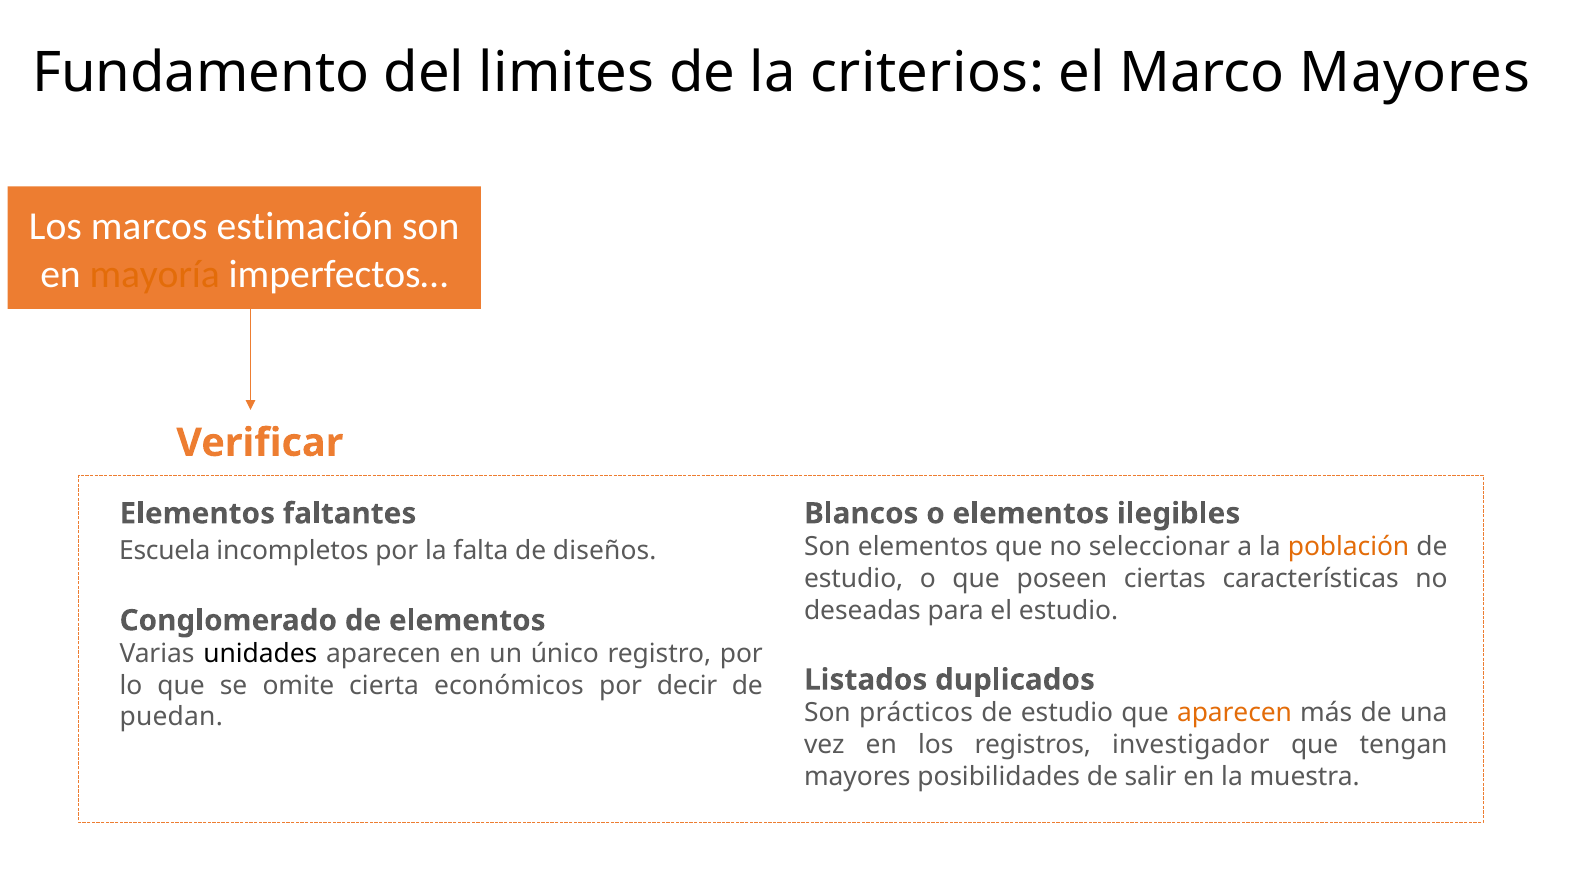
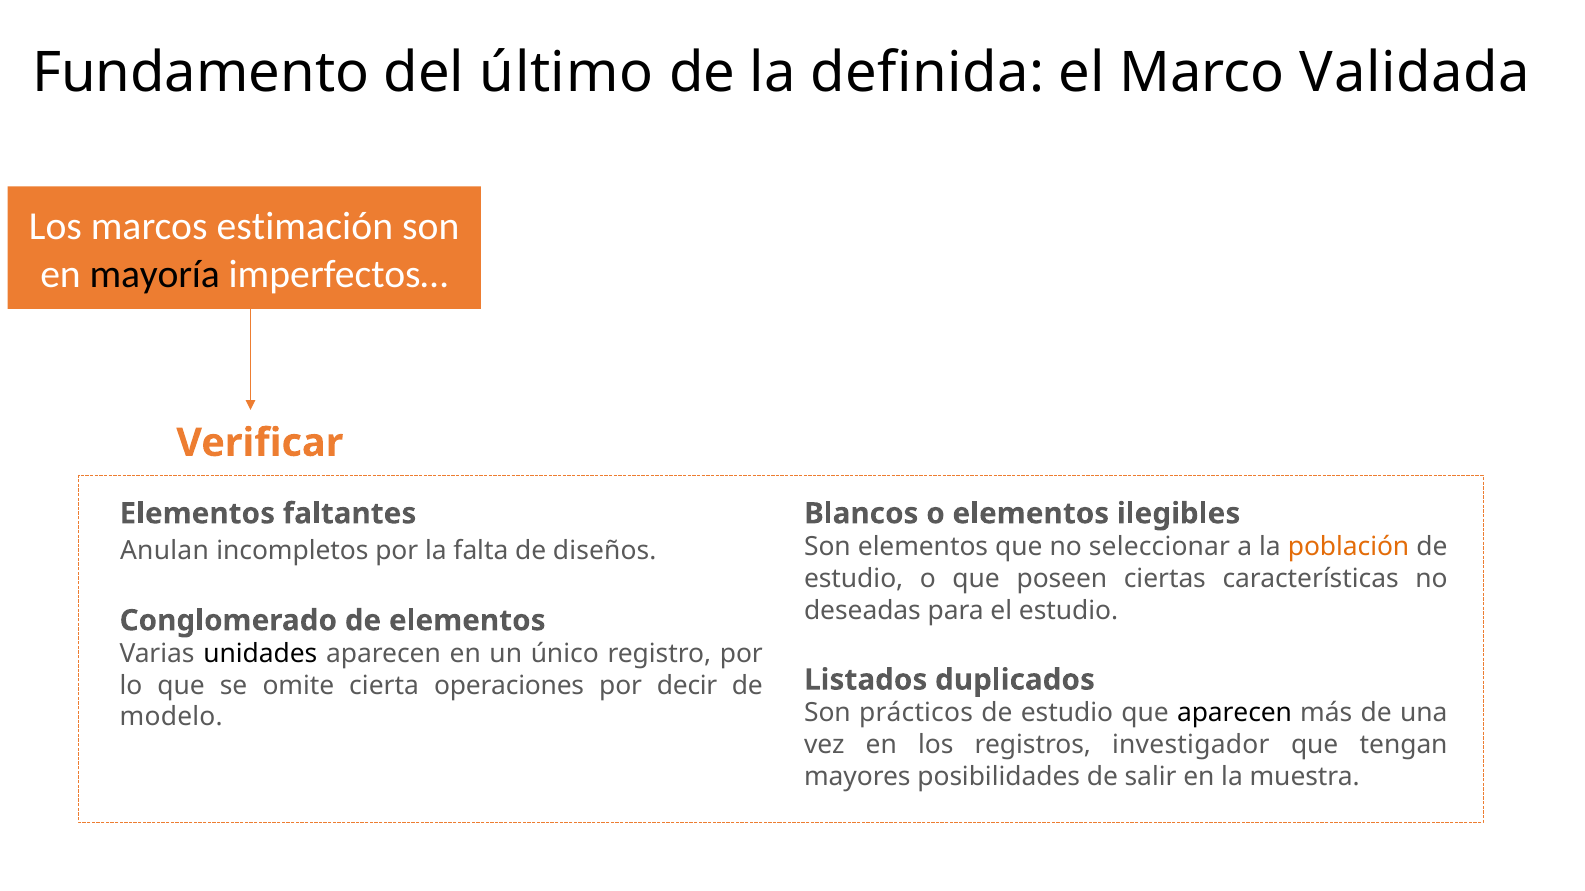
limites: limites -> último (566, 73)
criterios: criterios -> definida (927, 73)
Marco Mayores: Mayores -> Validada (1415, 73)
mayoría colour: orange -> black (155, 274)
Escuela: Escuela -> Anulan (164, 551)
económicos: económicos -> operaciones (509, 686)
aparecen colour: orange -> black (1235, 714)
puedan: puedan -> modelo (171, 718)
